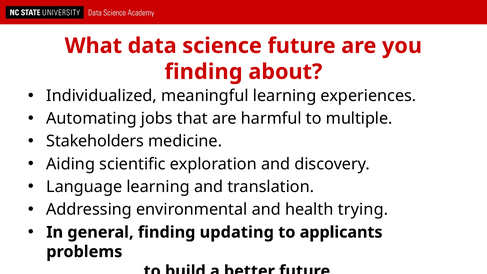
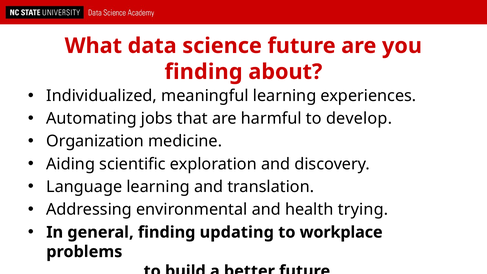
multiple: multiple -> develop (359, 119)
Stakeholders: Stakeholders -> Organization (95, 141)
applicants: applicants -> workplace (341, 232)
